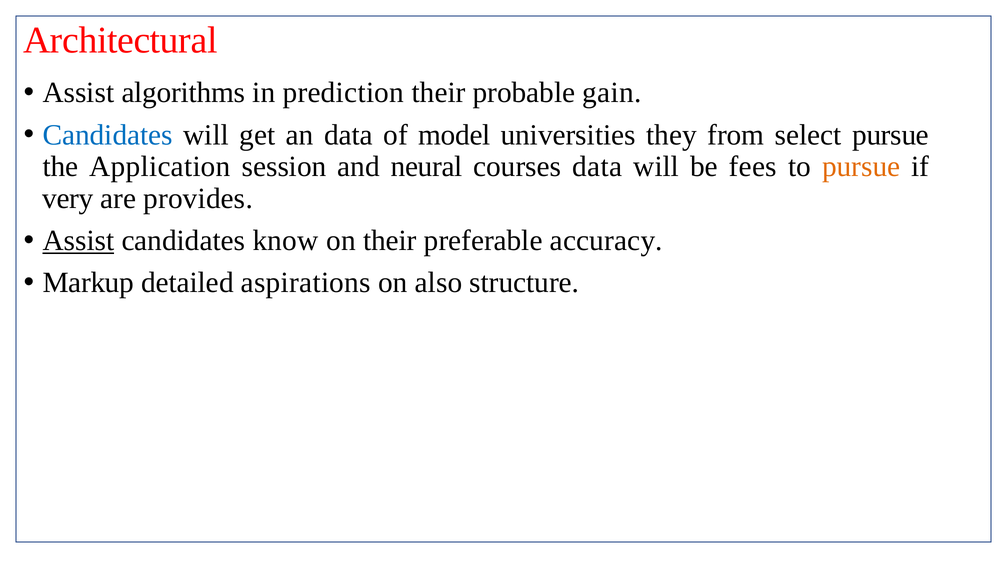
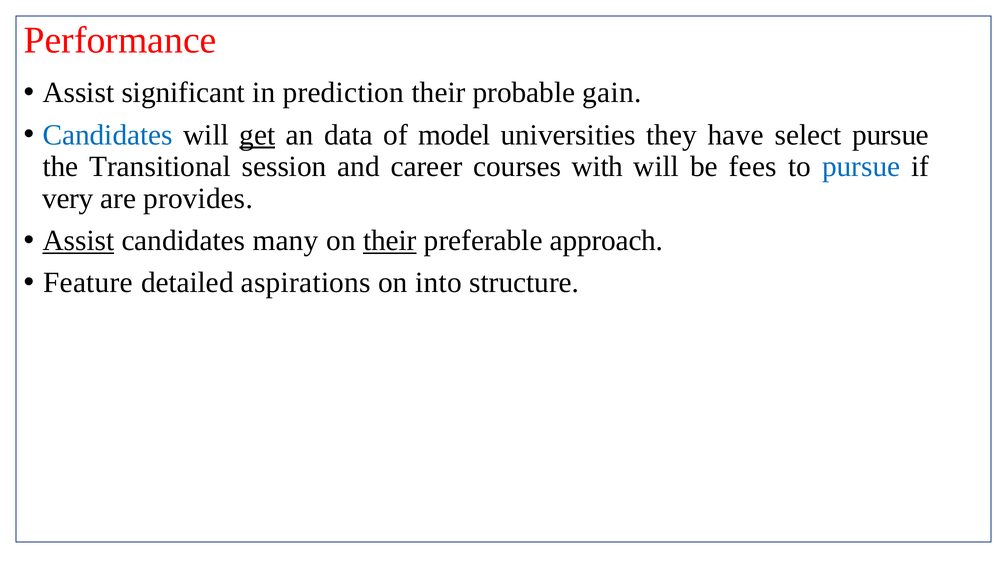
Architectural: Architectural -> Performance (120, 40)
algorithms: algorithms -> significant (183, 93)
get underline: none -> present (257, 135)
from: from -> have (736, 135)
Application: Application -> Transitional (160, 167)
neural: neural -> career (426, 167)
courses data: data -> with (597, 167)
pursue colour: orange -> blue (861, 167)
know: know -> many (286, 241)
their underline: none -> present (390, 241)
accuracy: accuracy -> approach (607, 241)
Markup: Markup -> Feature (88, 283)
also: also -> into (438, 283)
